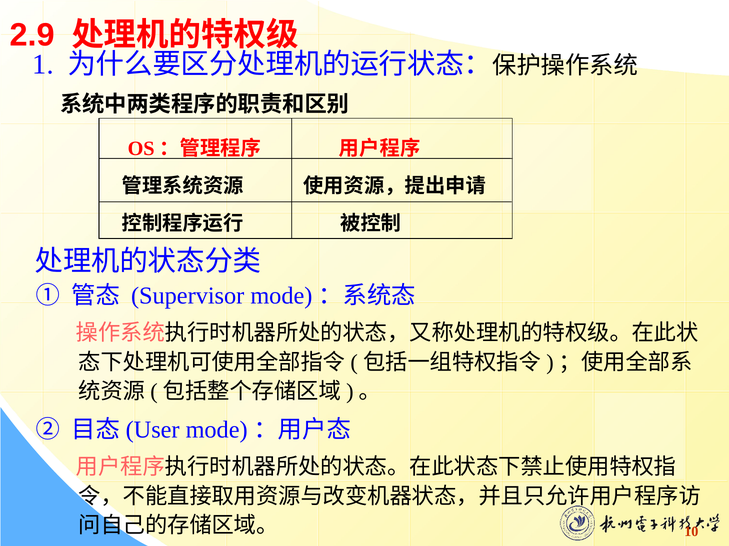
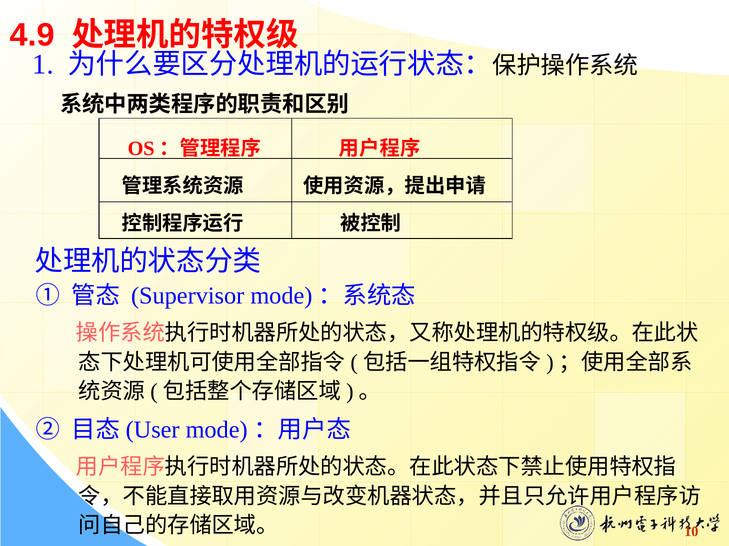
2.9: 2.9 -> 4.9 (32, 35)
